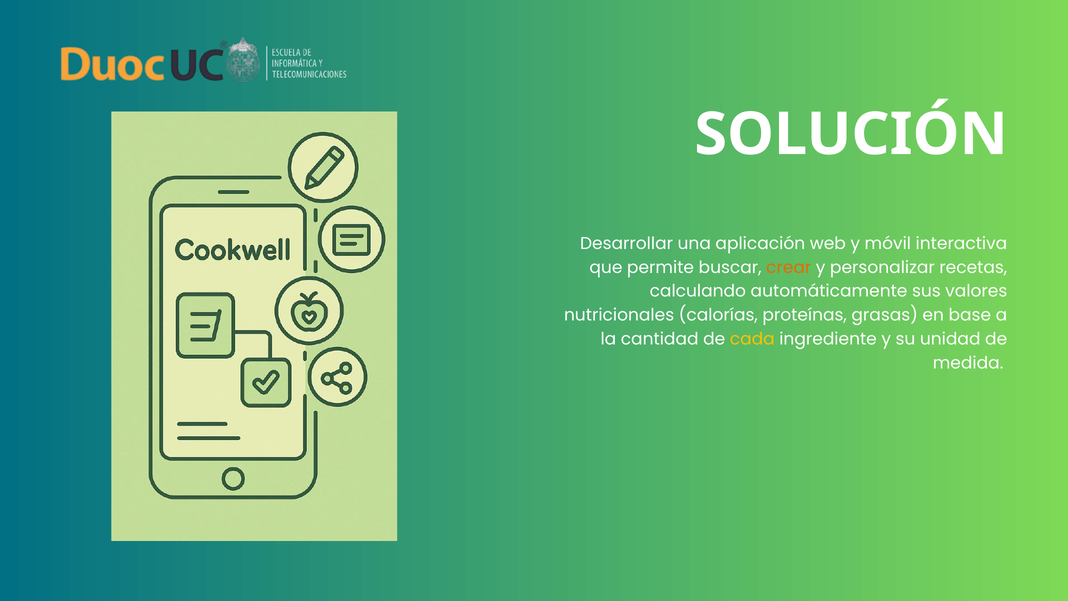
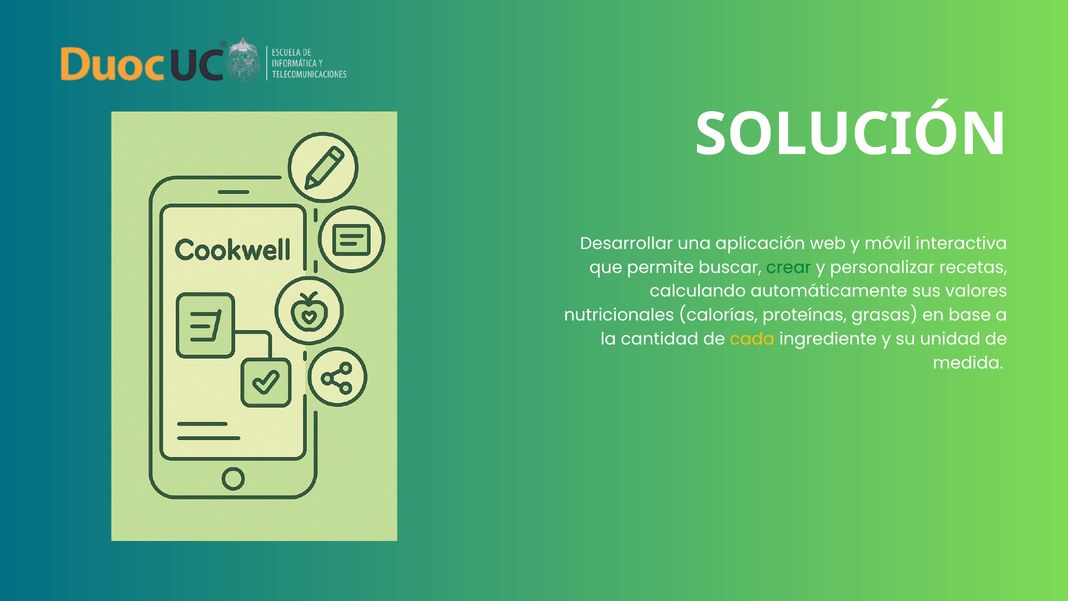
crear colour: orange -> green (789, 267)
